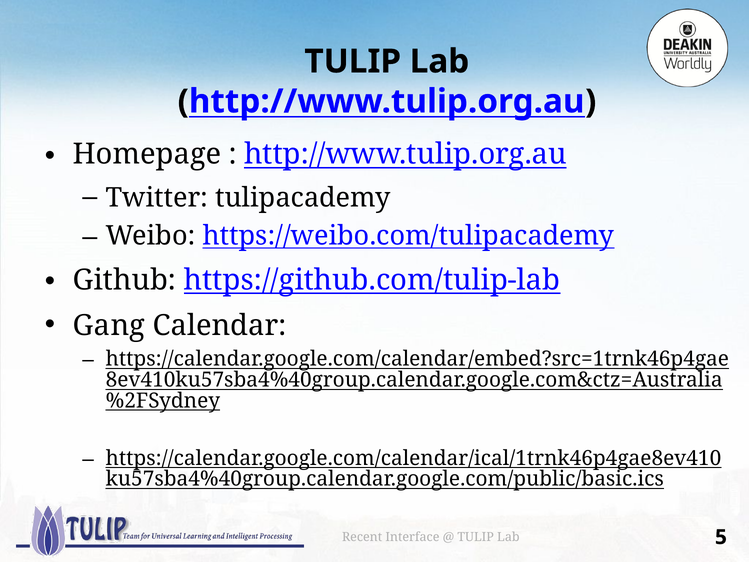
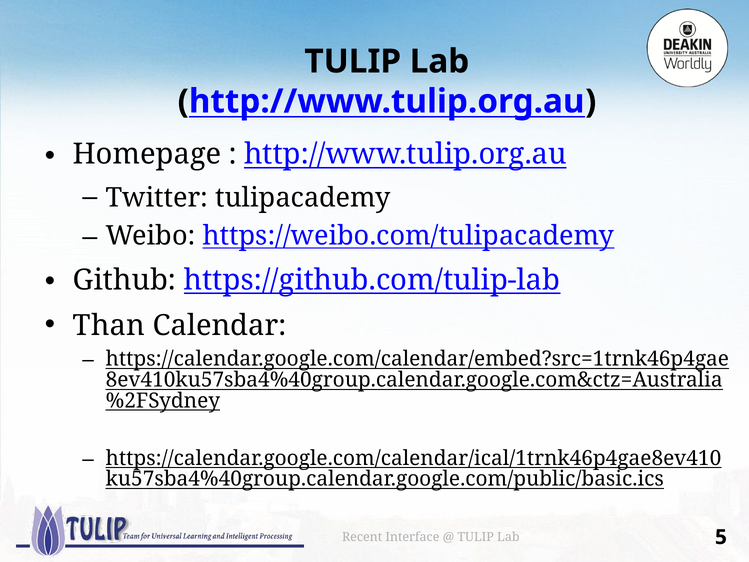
Gang: Gang -> Than (109, 325)
